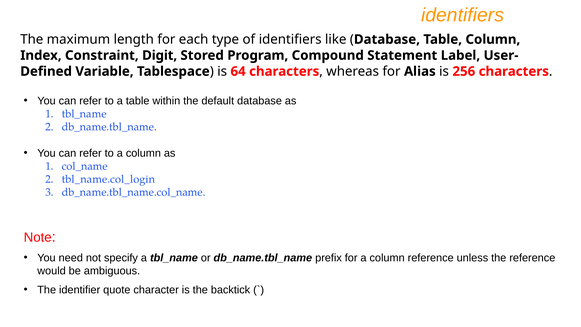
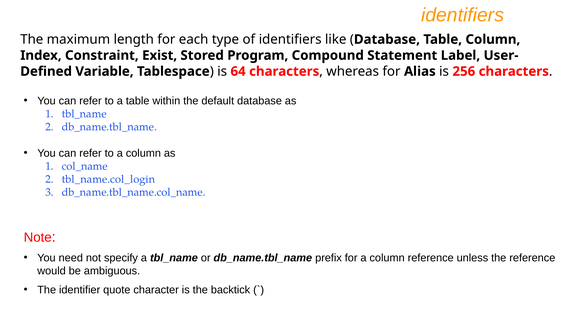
Digit: Digit -> Exist (160, 55)
